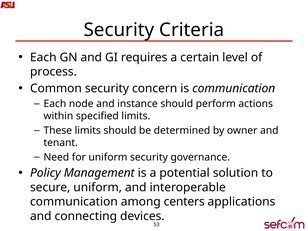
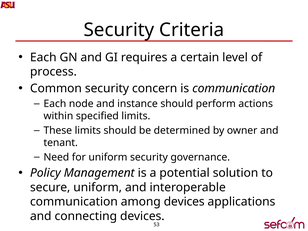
among centers: centers -> devices (184, 202)
